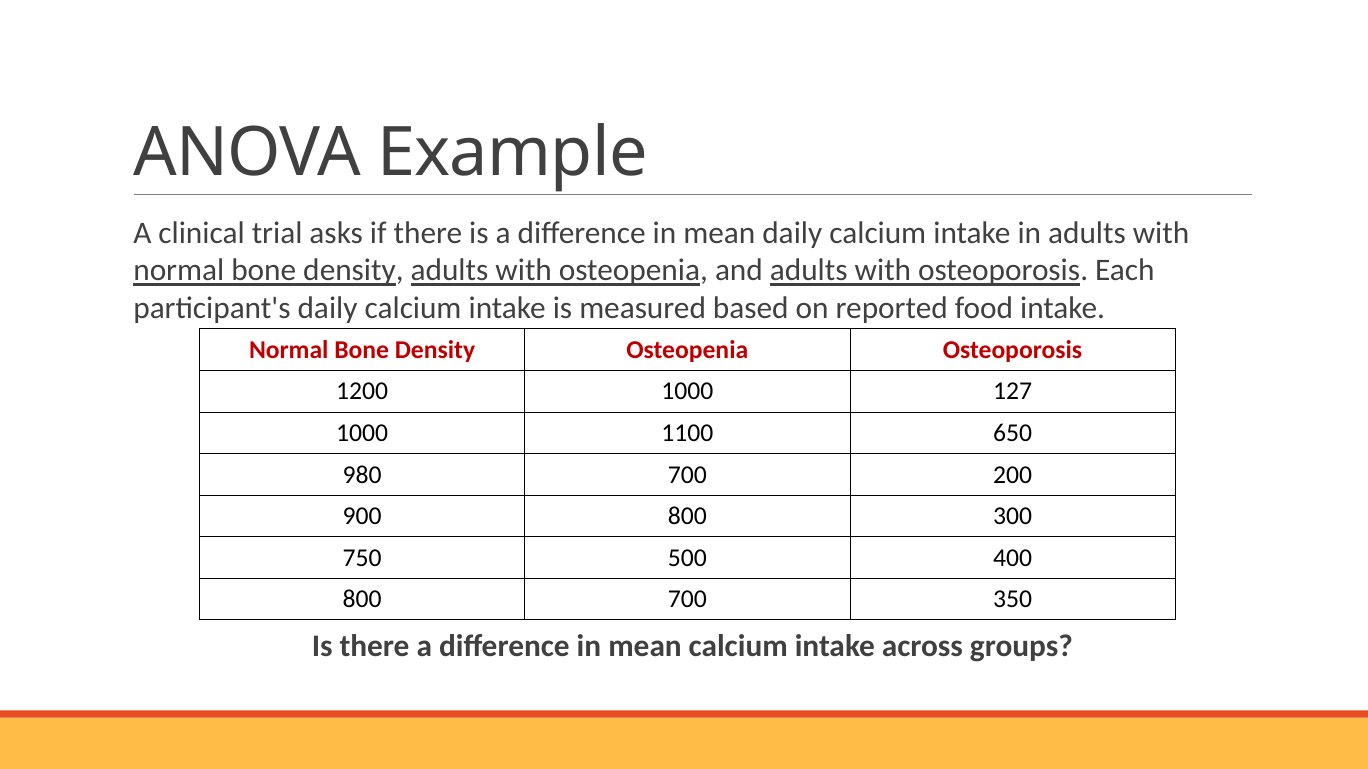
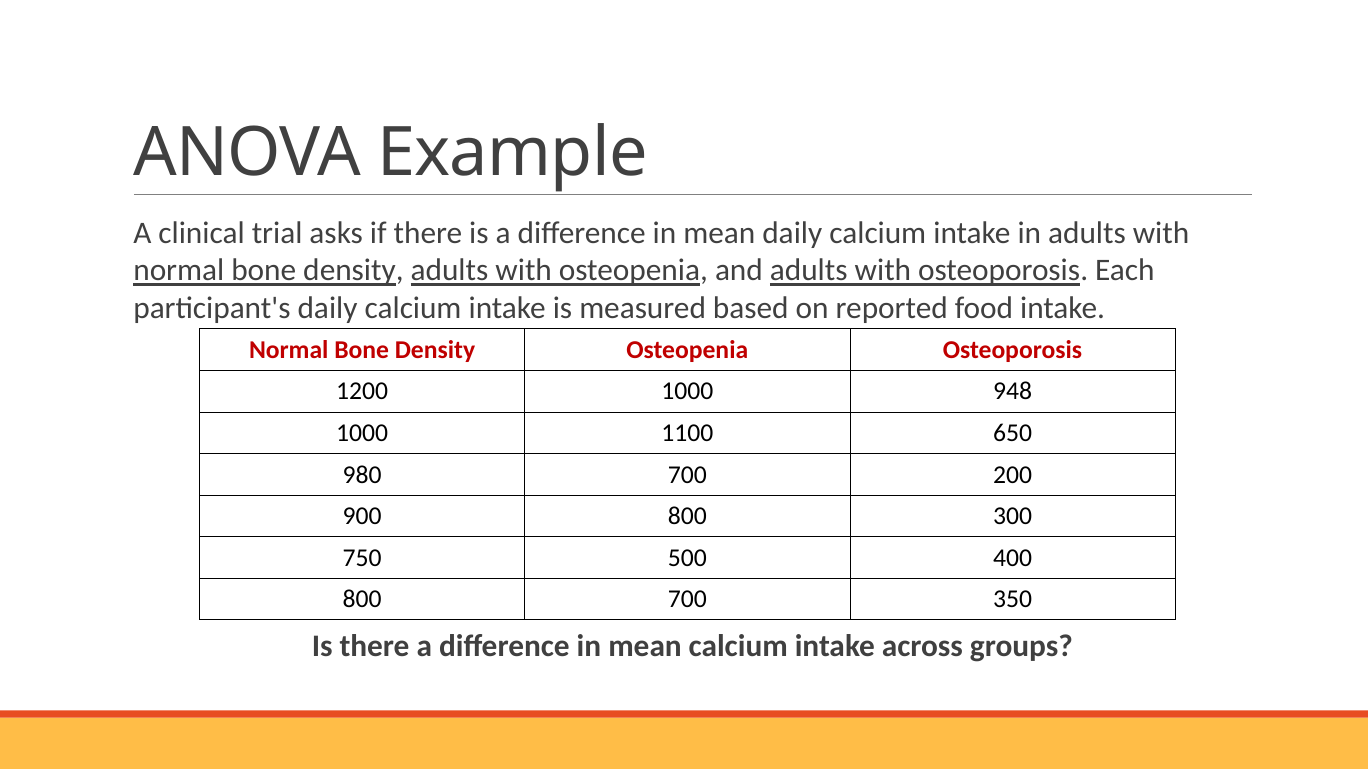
127: 127 -> 948 (1013, 392)
